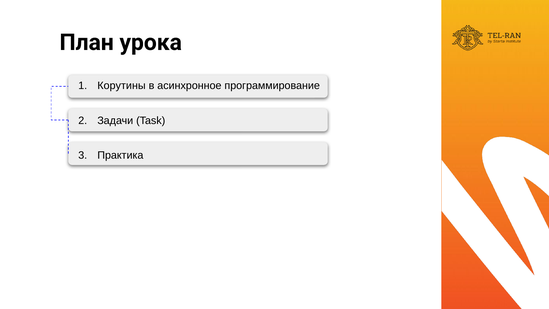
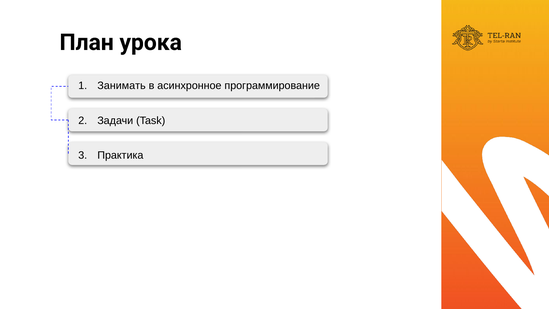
Корутины: Корутины -> Занимать (122, 85)
